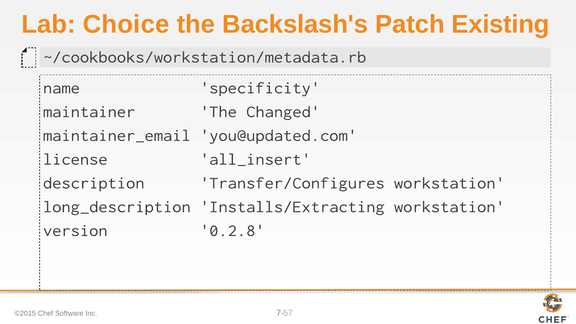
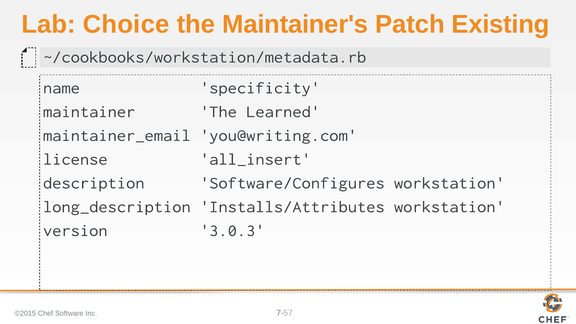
Backslash's: Backslash's -> Maintainer's (295, 24)
Changed: Changed -> Learned (283, 112)
you@updated.com: you@updated.com -> you@writing.com (278, 135)
Transfer/Configures: Transfer/Configures -> Software/Configures (292, 183)
Installs/Extracting: Installs/Extracting -> Installs/Attributes (292, 207)
0.2.8: 0.2.8 -> 3.0.3 (232, 230)
